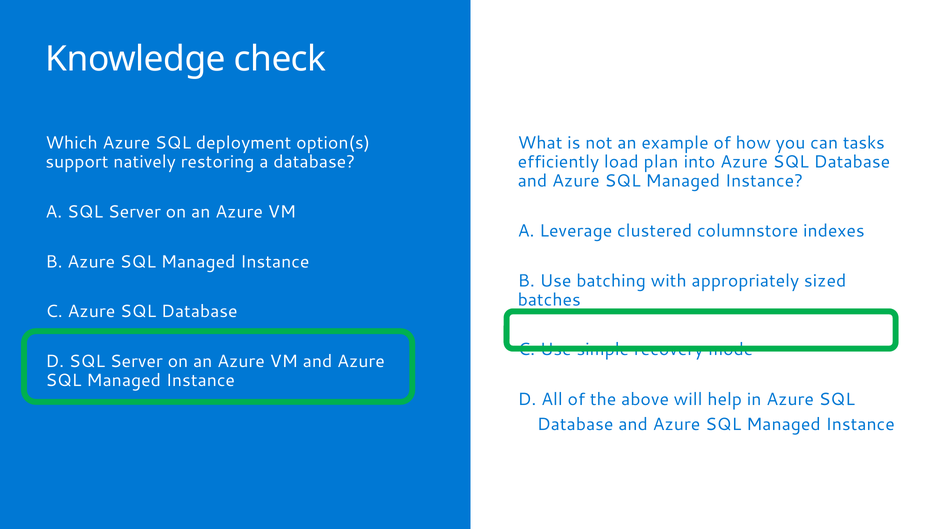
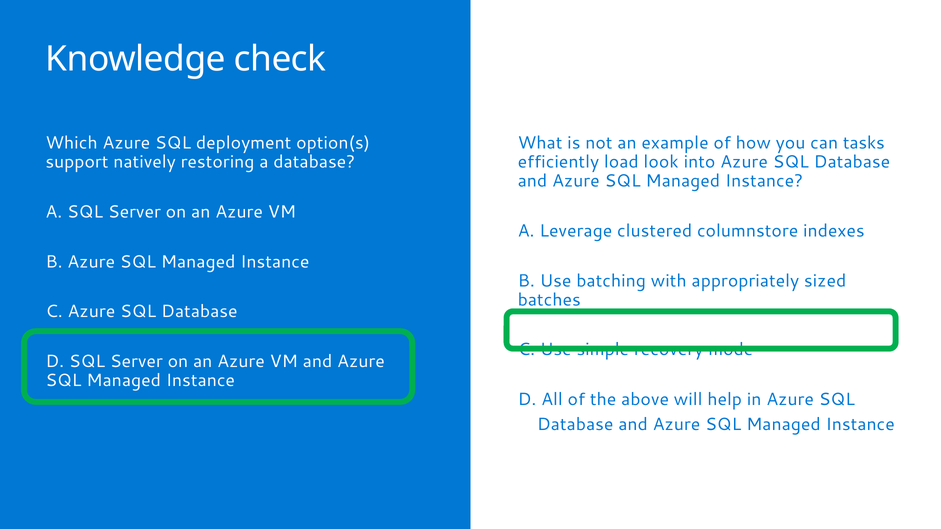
plan: plan -> look (661, 162)
